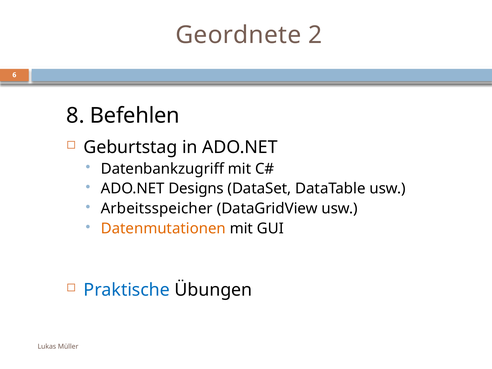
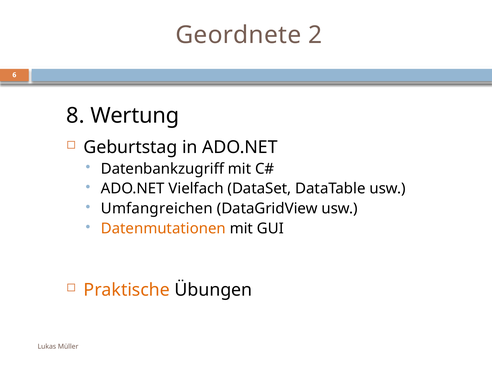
Befehlen: Befehlen -> Wertung (135, 115)
Designs: Designs -> Vielfach (196, 189)
Arbeitsspeicher: Arbeitsspeicher -> Umfangreichen (157, 209)
Praktische colour: blue -> orange (127, 290)
